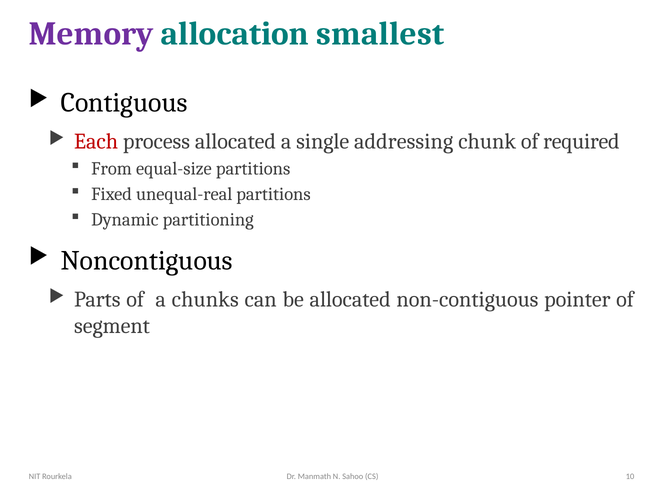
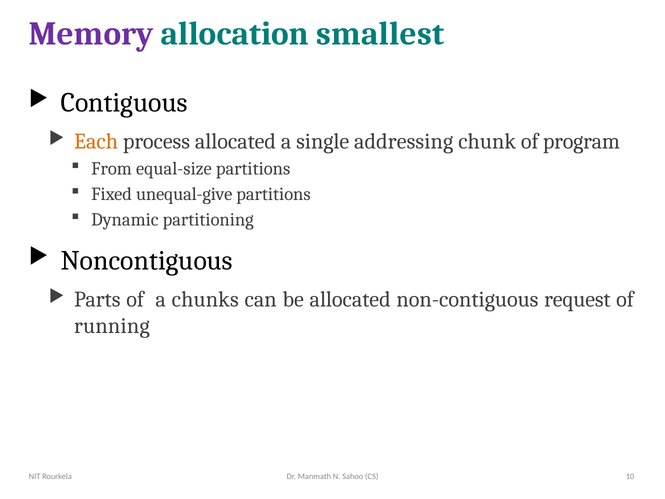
Each colour: red -> orange (96, 142)
required: required -> program (581, 142)
unequal-real: unequal-real -> unequal-give (184, 194)
pointer: pointer -> request (577, 299)
segment: segment -> running (112, 326)
